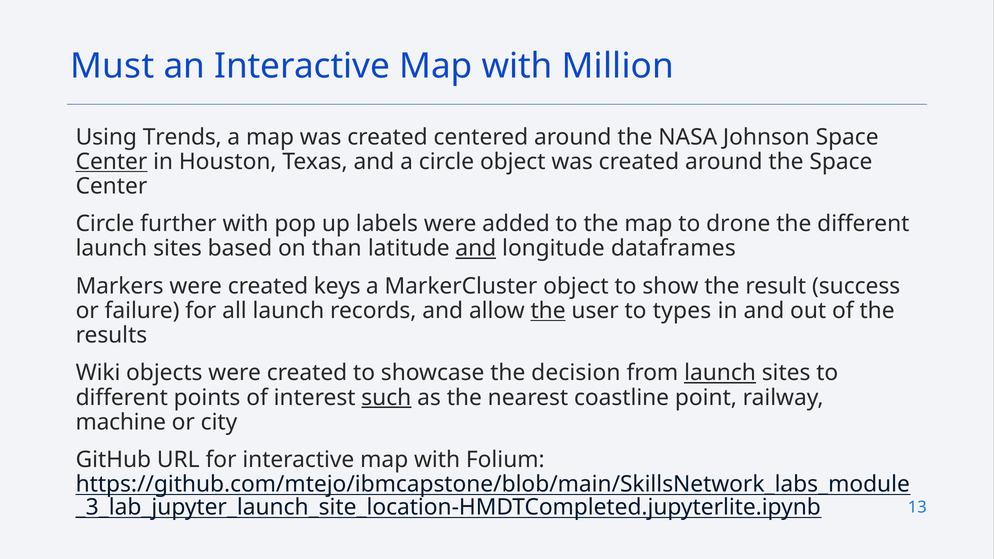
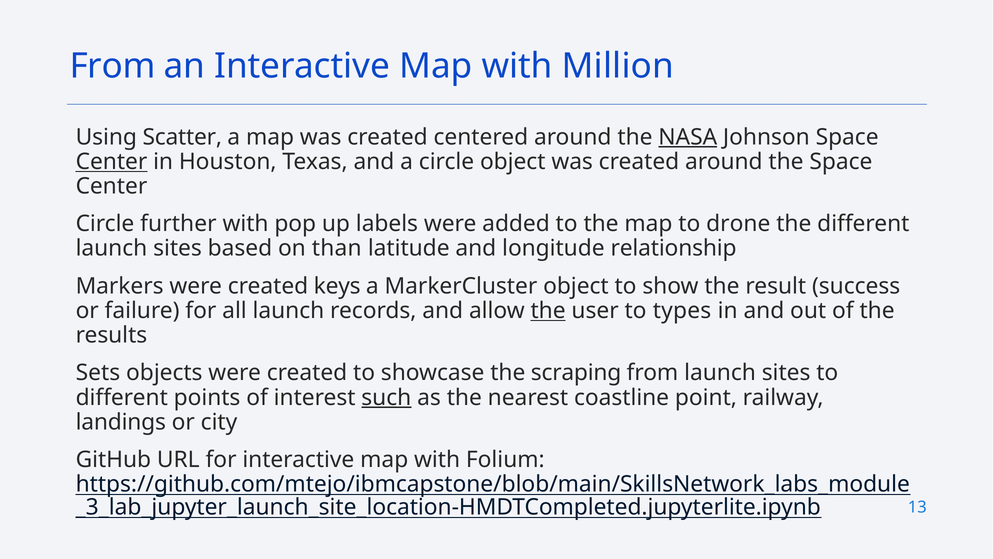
Must: Must -> From (113, 66)
Trends: Trends -> Scatter (182, 137)
NASA underline: none -> present (688, 137)
and underline: present -> none (476, 249)
dataframes: dataframes -> relationship (674, 249)
Wiki: Wiki -> Sets (98, 373)
decision: decision -> scraping (576, 373)
launch underline: present -> none (720, 373)
machine: machine -> landings (121, 422)
